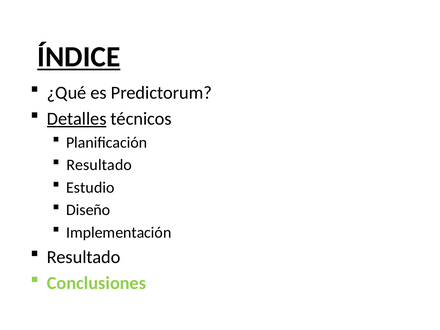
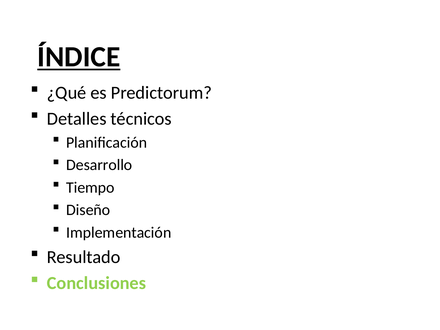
Detalles underline: present -> none (77, 119)
Resultado: Resultado -> Desarrollo (99, 165)
Estudio: Estudio -> Tiempo (90, 188)
